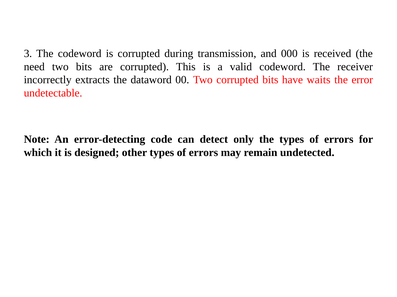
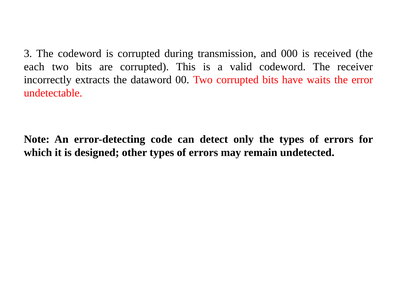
need: need -> each (34, 67)
